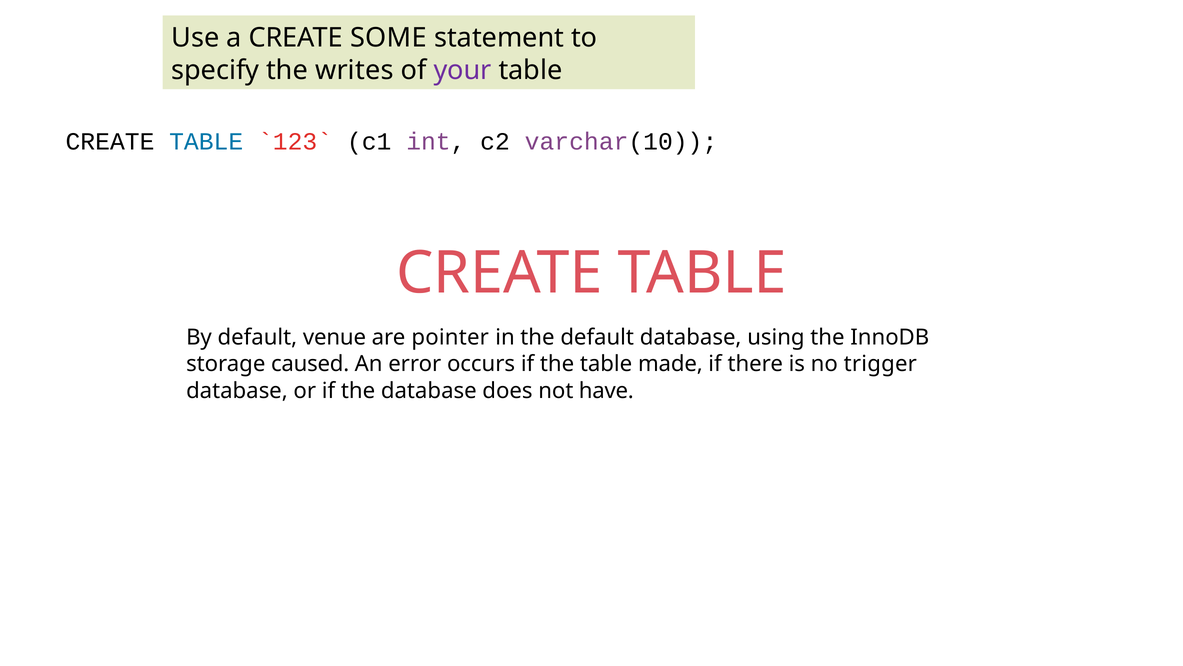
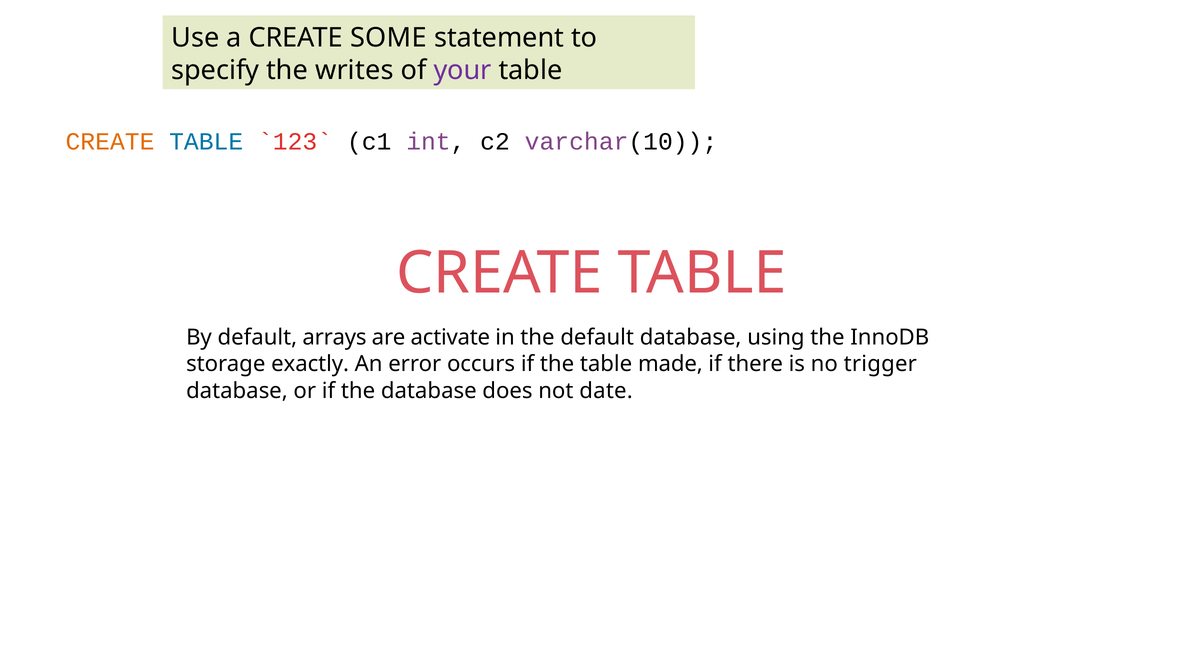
CREATE colour: black -> orange (110, 142)
venue: venue -> arrays (334, 337)
pointer: pointer -> activate (450, 337)
caused: caused -> exactly (310, 364)
have: have -> date (606, 390)
